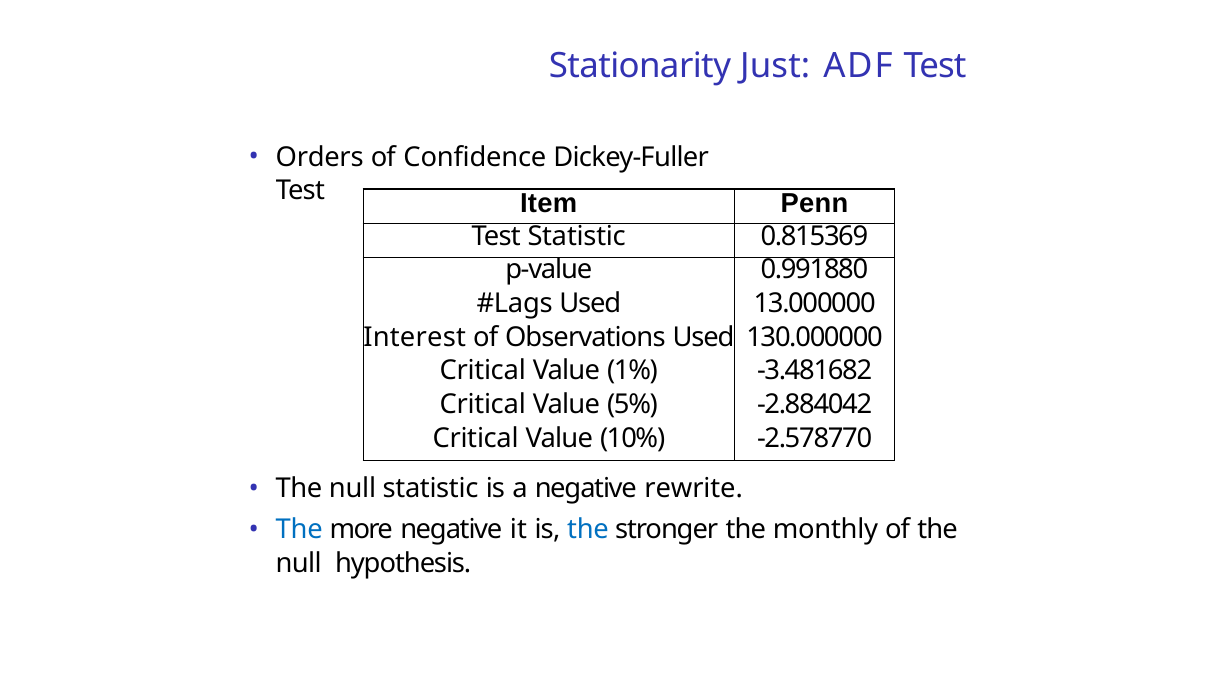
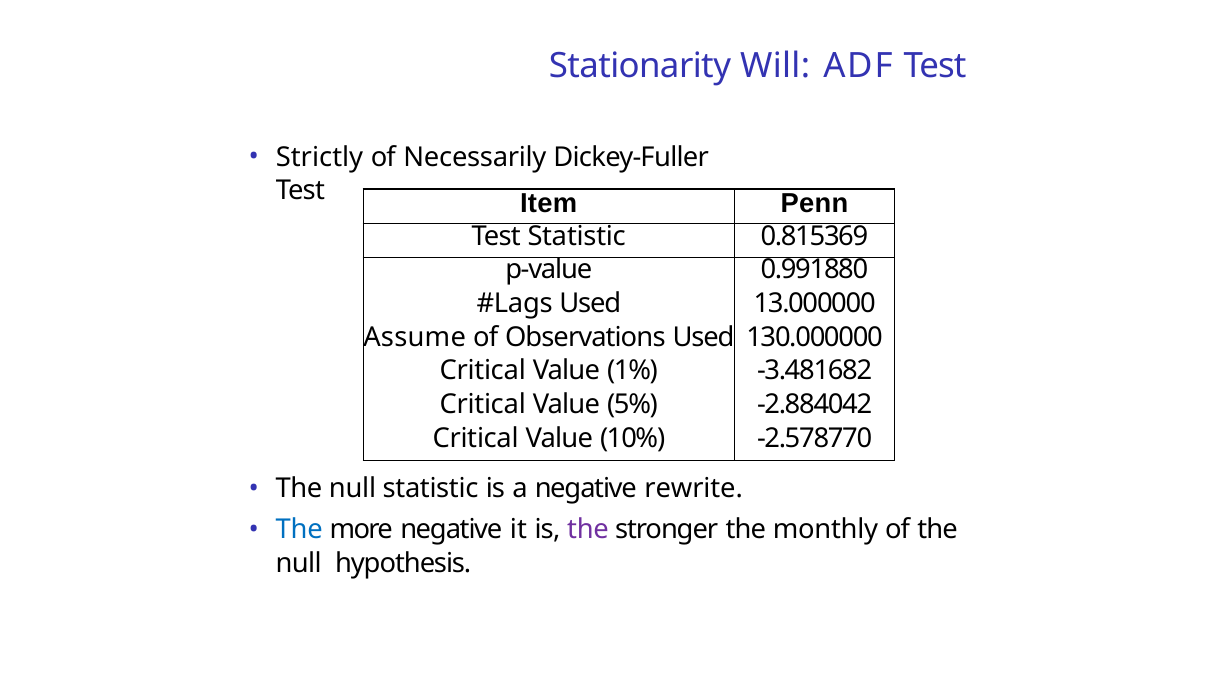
Just: Just -> Will (775, 66)
Orders: Orders -> Strictly (319, 157)
Confidence: Confidence -> Necessarily (475, 157)
Interest: Interest -> Assume (415, 337)
the colour: blue -> purple (588, 530)
